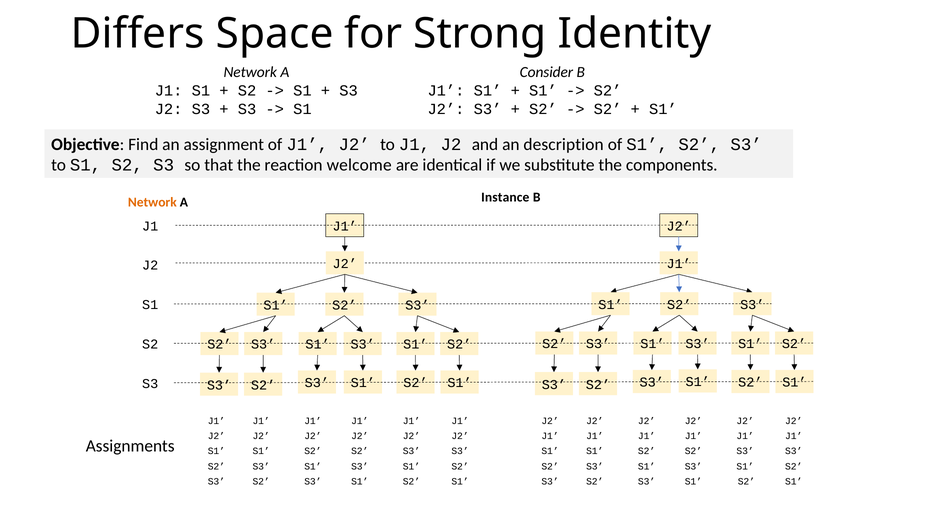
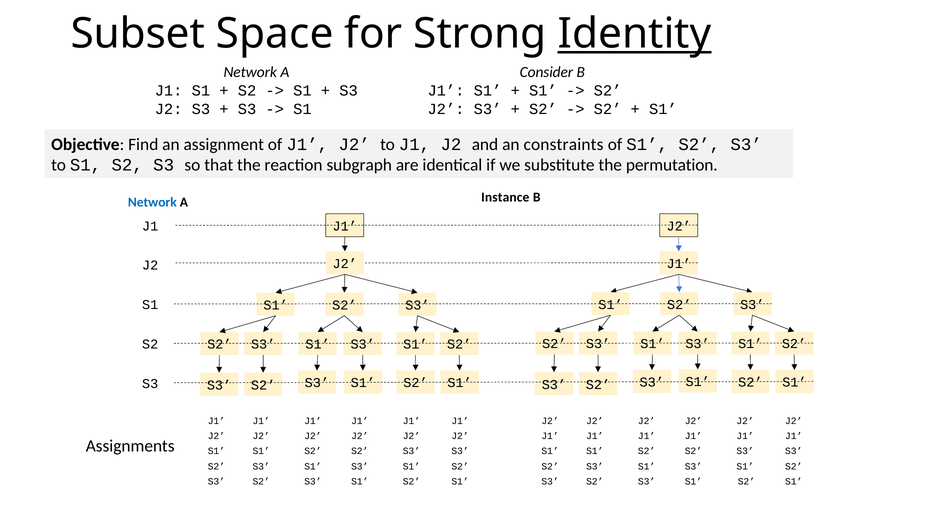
Differs: Differs -> Subset (138, 34)
Identity underline: none -> present (635, 34)
description: description -> constraints (564, 144)
welcome: welcome -> subgraph (359, 165)
components: components -> permutation (672, 165)
Network colour: orange -> blue (152, 202)
